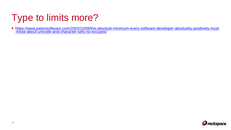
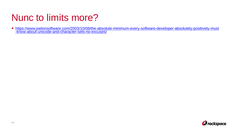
Type: Type -> Nunc (23, 18)
